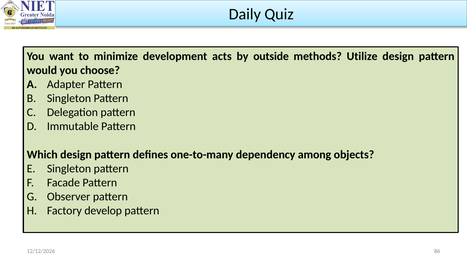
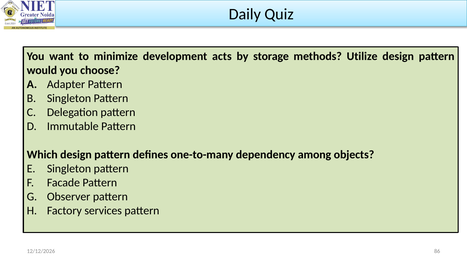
outside: outside -> storage (271, 56)
develop: develop -> services (103, 210)
